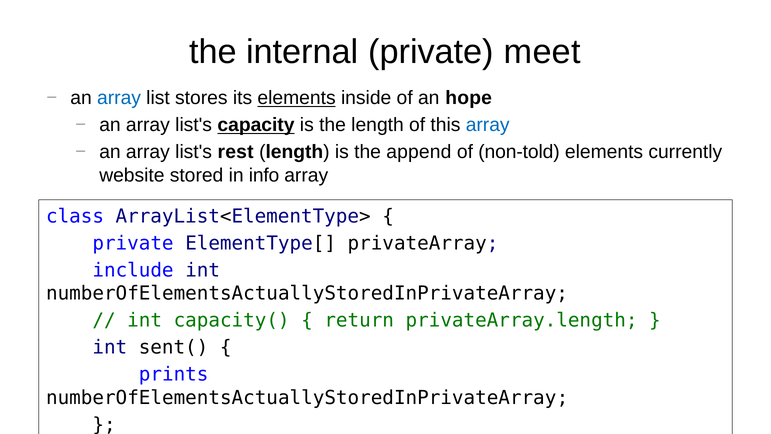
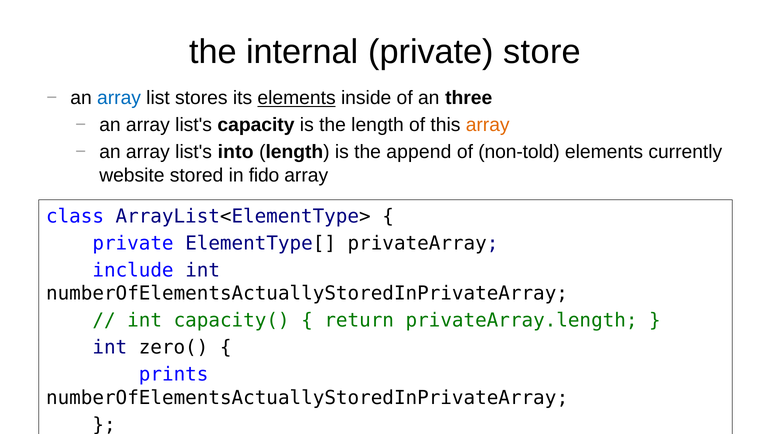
meet: meet -> store (542, 52)
hope: hope -> three (469, 98)
capacity underline: present -> none (256, 125)
array colour: blue -> orange (488, 125)
rest: rest -> into (236, 152)
info: info -> fido (264, 175)
sent(: sent( -> zero( (174, 347)
